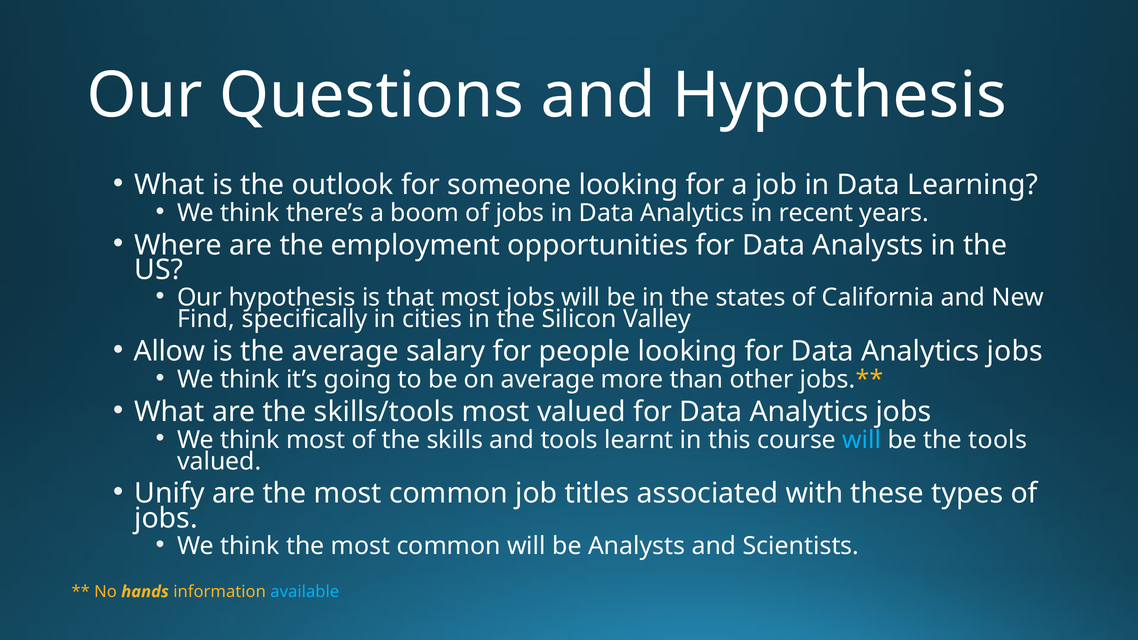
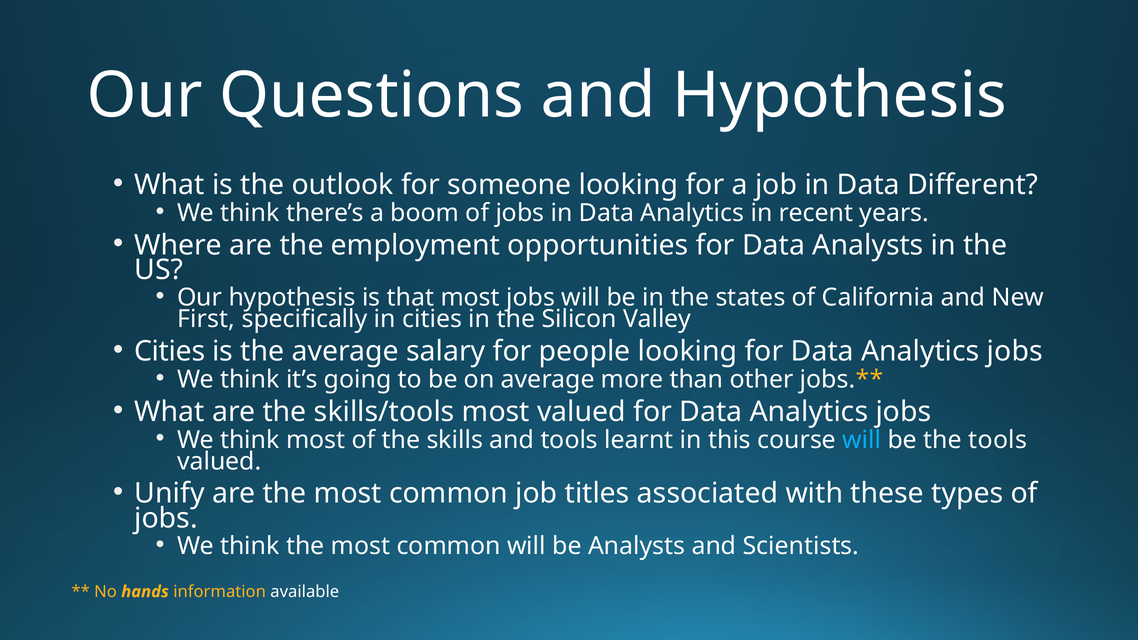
Learning: Learning -> Different (973, 185)
Find: Find -> First (206, 319)
Allow: Allow -> Cities (170, 352)
available colour: light blue -> white (305, 592)
